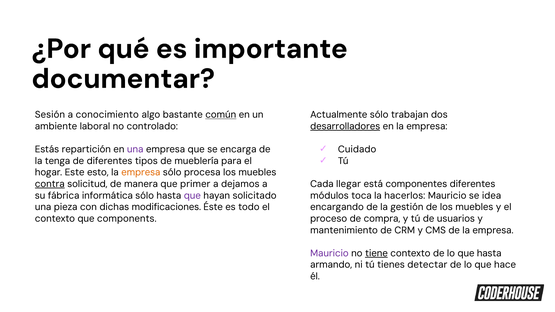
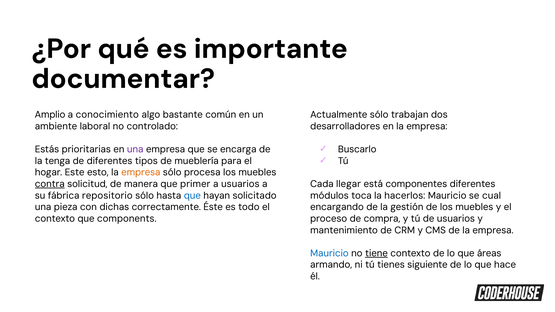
Sesión: Sesión -> Amplio (50, 115)
común underline: present -> none (221, 115)
desarrolladores underline: present -> none (345, 126)
Cuidado: Cuidado -> Buscarlo (357, 149)
repartición: repartición -> prioritarias (86, 149)
a dejamos: dejamos -> usuarios (240, 184)
informática: informática -> repositorio (107, 196)
que colour: purple -> blue (192, 196)
idea: idea -> cual (492, 196)
modificaciones: modificaciones -> correctamente (166, 207)
Mauricio colour: purple -> blue (329, 253)
que hasta: hasta -> áreas (489, 253)
detectar: detectar -> siguiente (427, 265)
